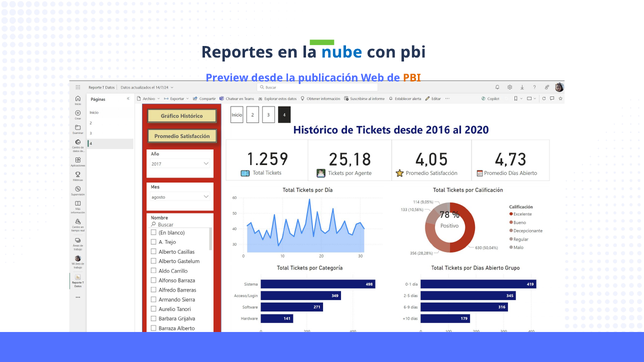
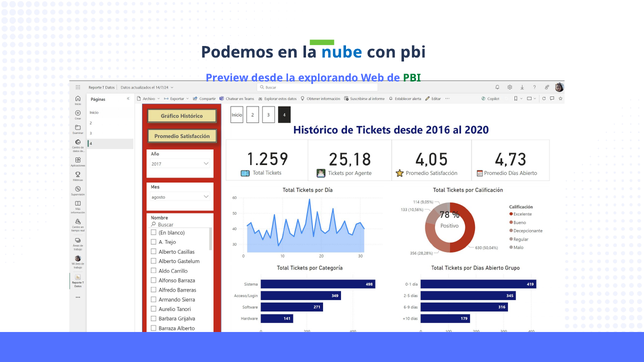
Reportes: Reportes -> Podemos (237, 52)
publicación: publicación -> explorando (328, 78)
PBI colour: orange -> green (412, 78)
